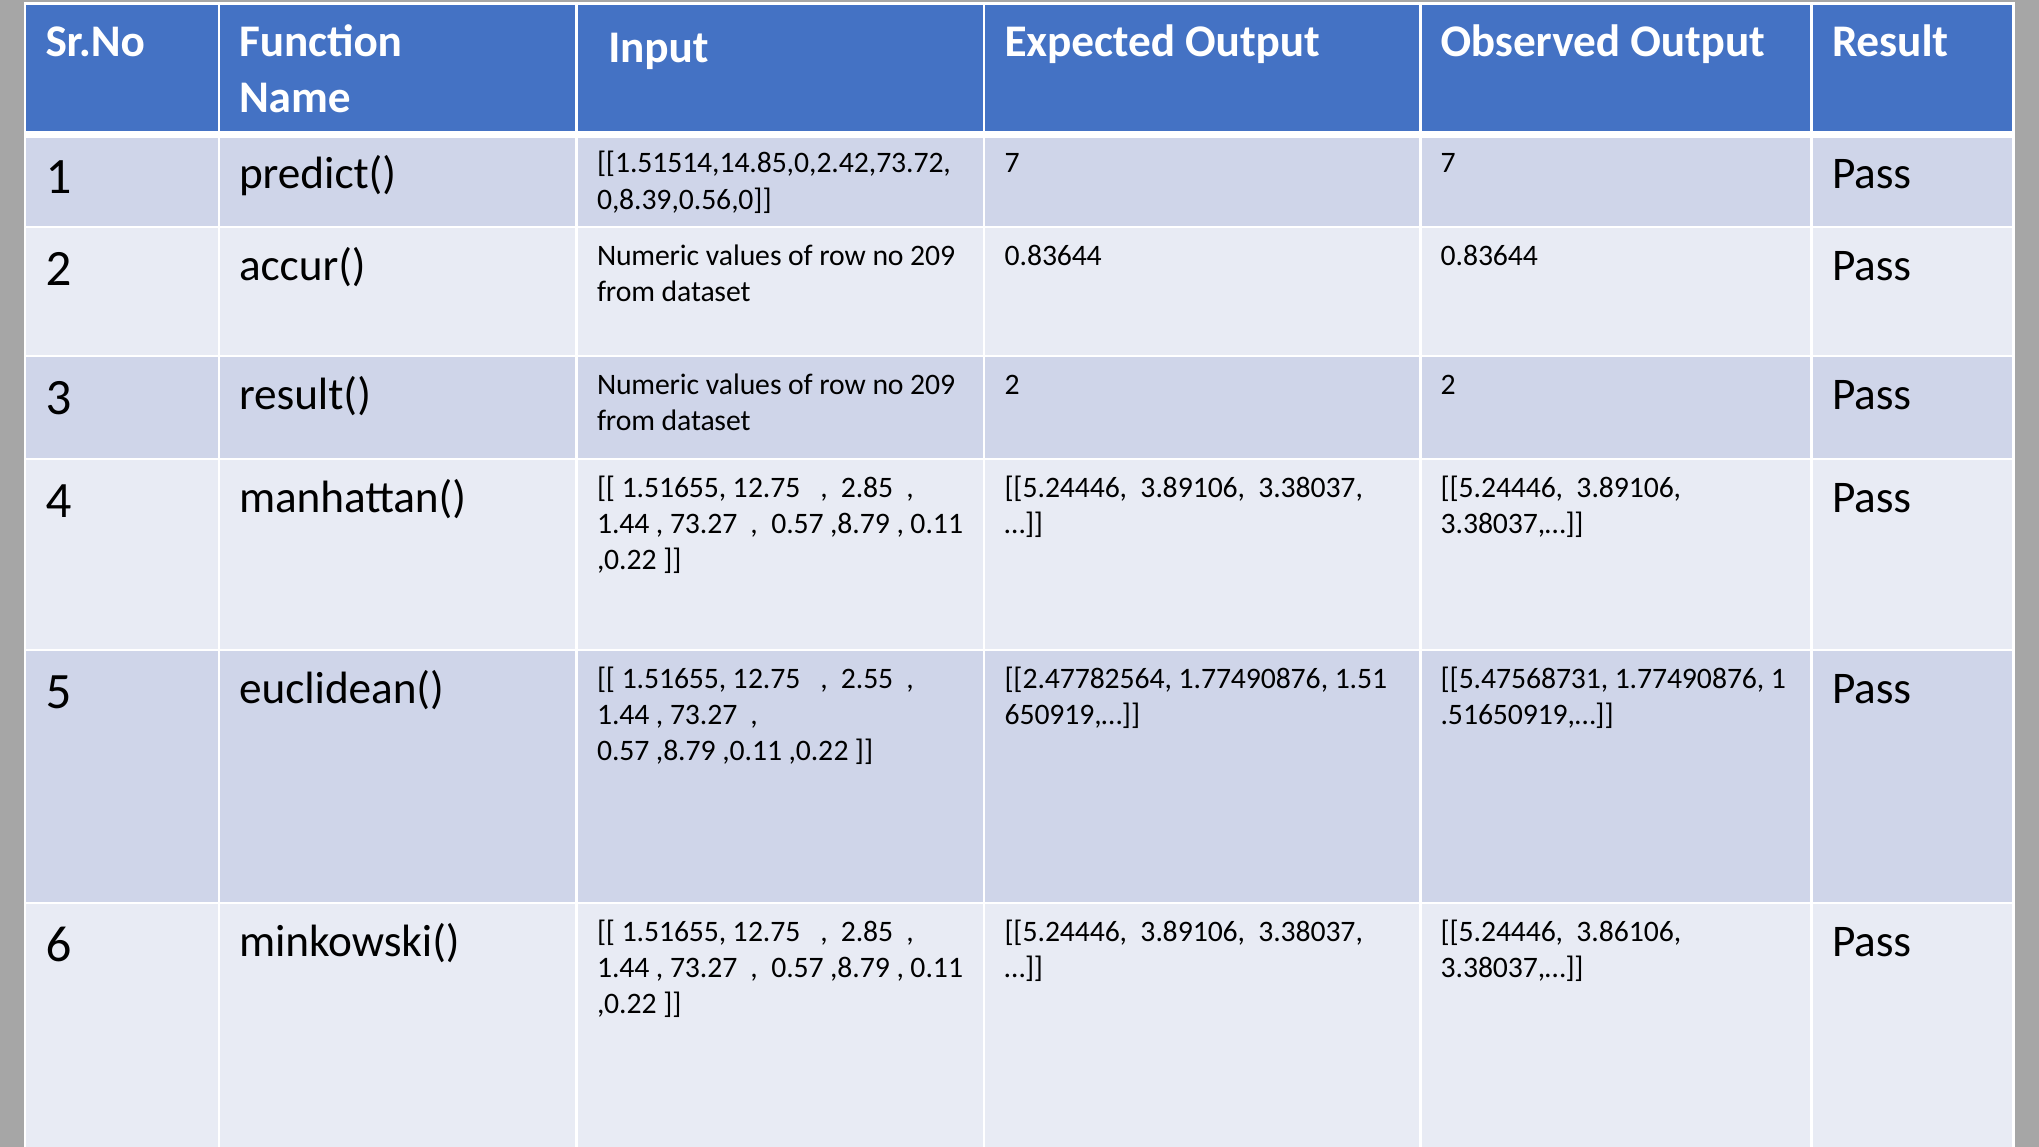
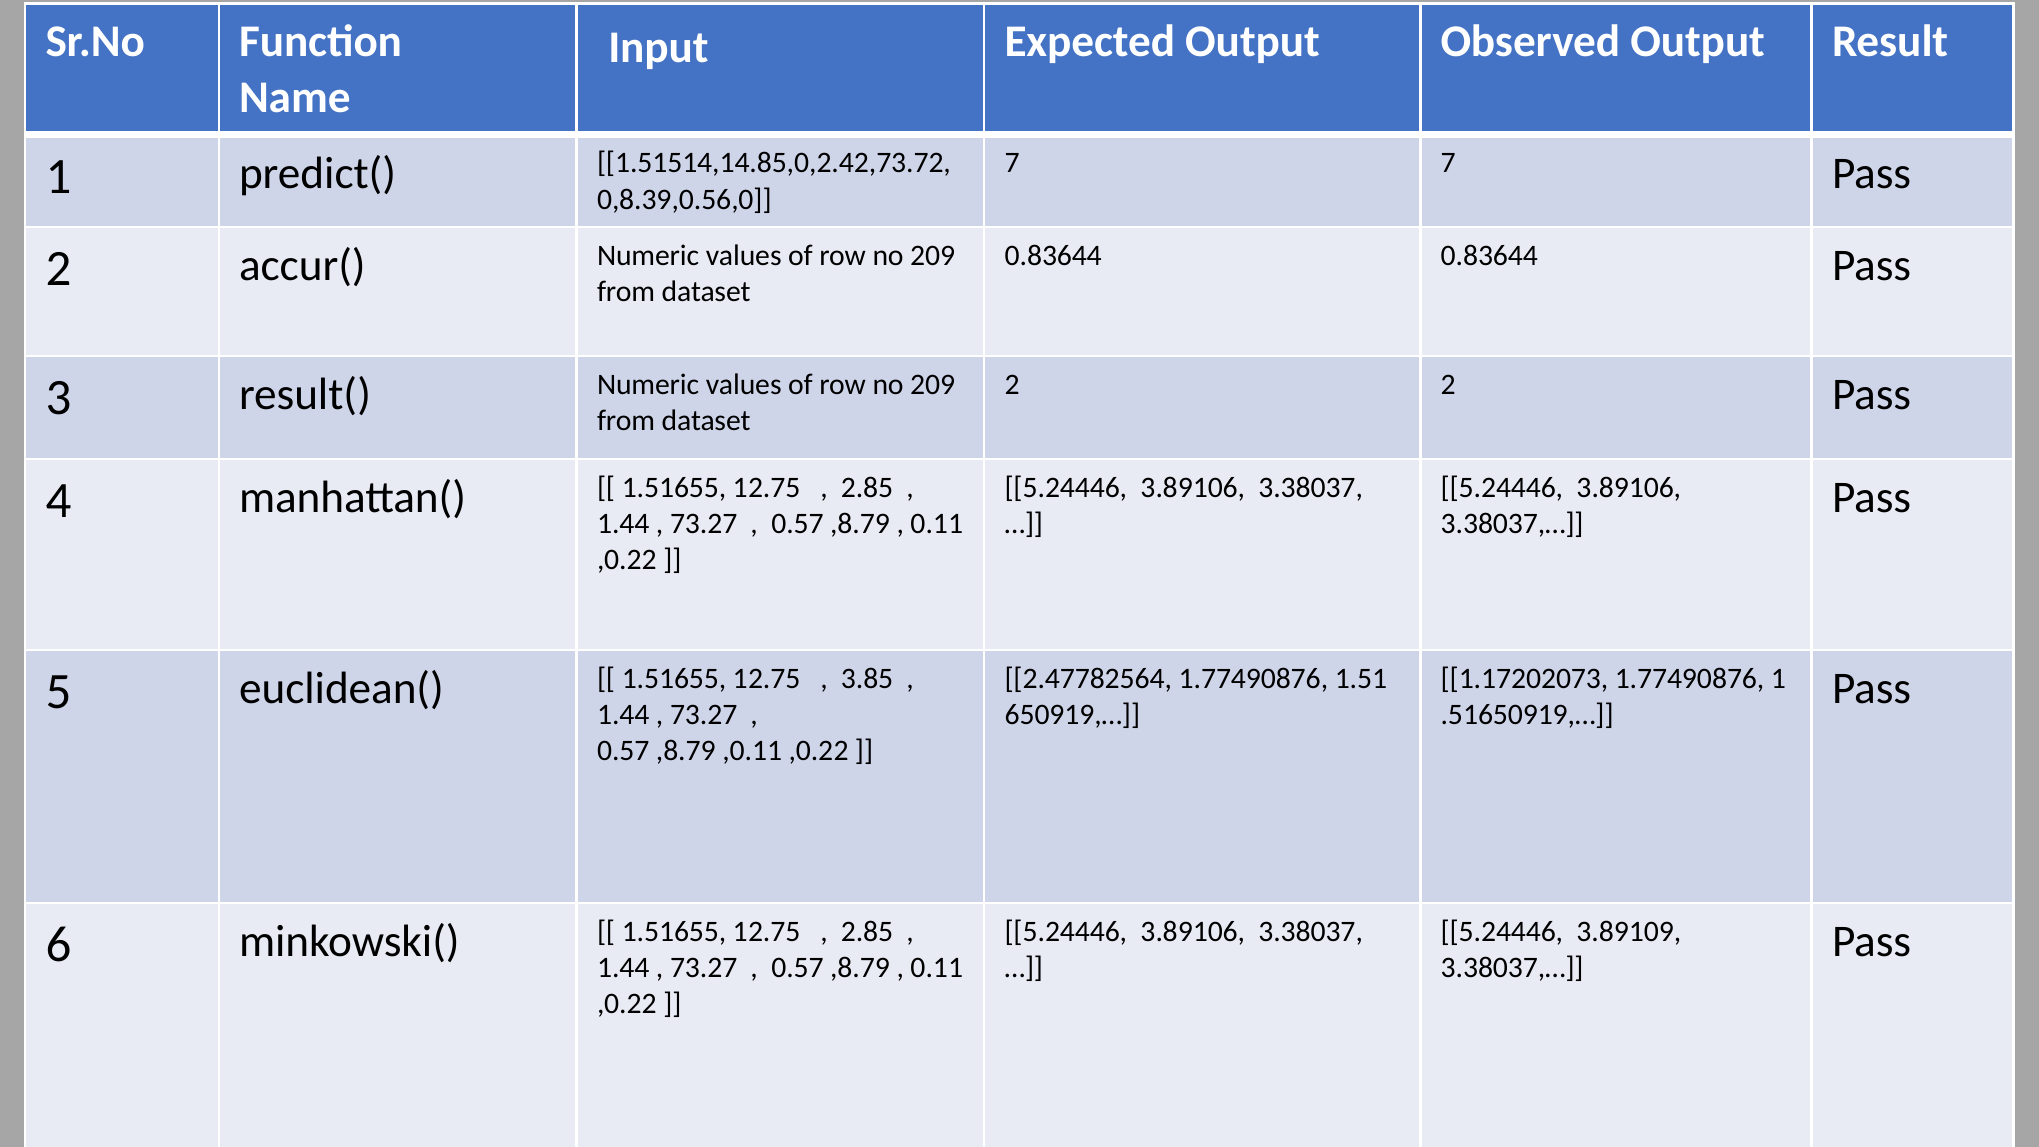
5.47568731: 5.47568731 -> 1.17202073 (1525, 679)
2.55: 2.55 -> 3.85 (867, 679)
3.86106: 3.86106 -> 3.89109 (1629, 932)
